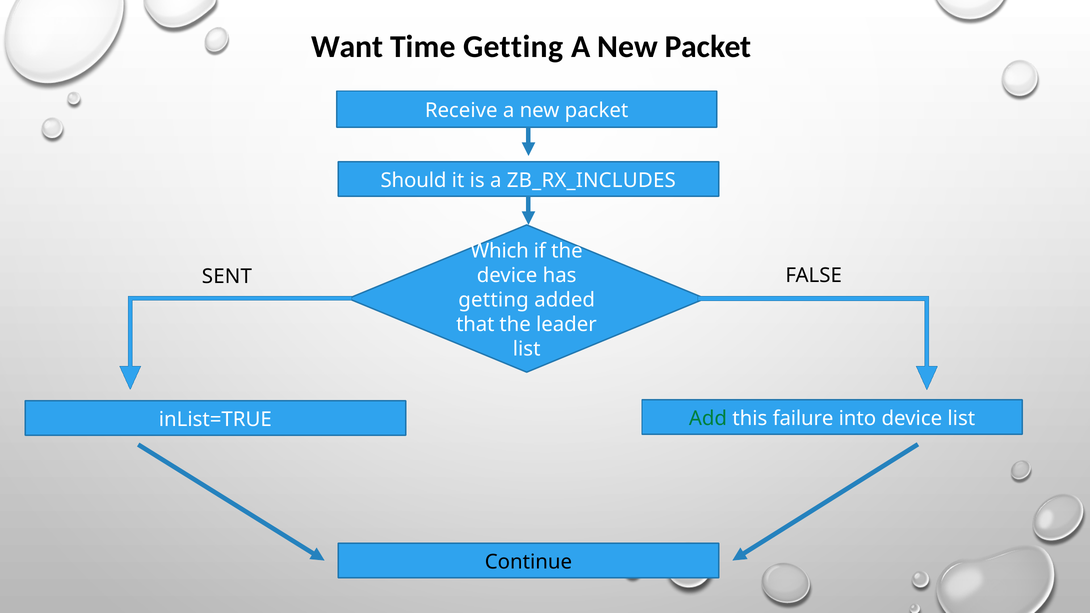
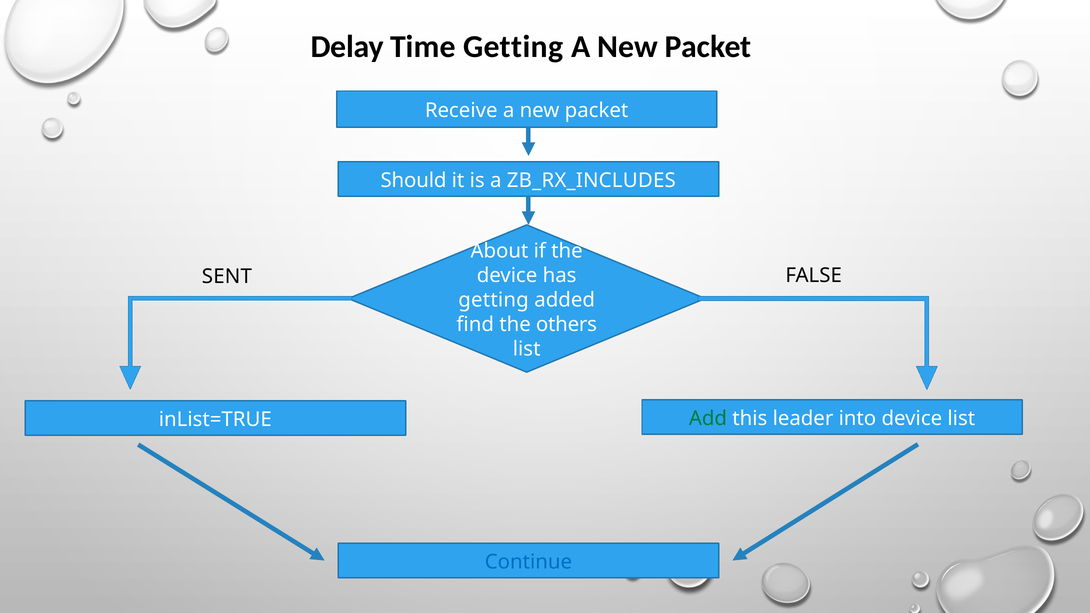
Want: Want -> Delay (347, 47)
Which: Which -> About (499, 251)
that: that -> find (475, 325)
leader: leader -> others (566, 325)
failure: failure -> leader (803, 418)
Continue colour: black -> blue (528, 562)
